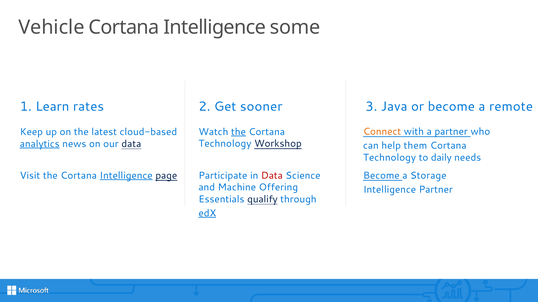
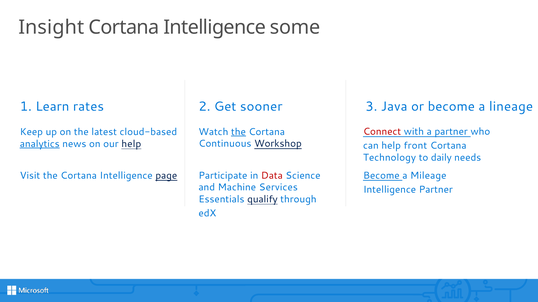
Vehicle: Vehicle -> Insight (51, 27)
remote: remote -> lineage (511, 107)
Connect colour: orange -> red (382, 132)
Technology: Technology -> Continuous (225, 144)
our data: data -> help (131, 144)
them: them -> front (415, 146)
Intelligence underline: present -> none (126, 176)
Storage: Storage -> Mileage (428, 176)
Offering: Offering -> Services (278, 188)
edX underline: present -> none (207, 214)
